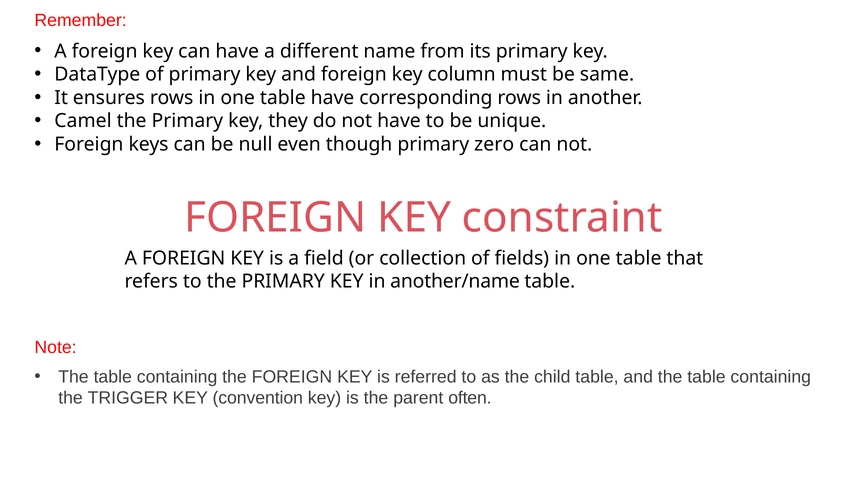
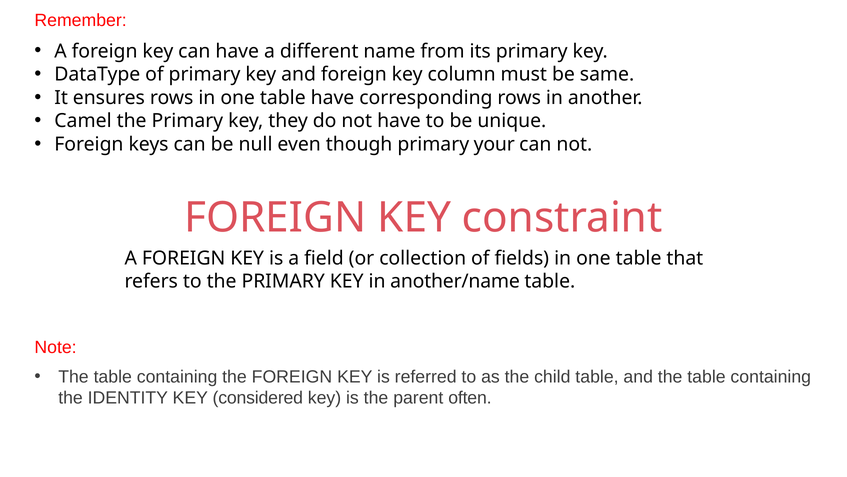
zero: zero -> your (494, 144)
TRIGGER: TRIGGER -> IDENTITY (128, 398)
convention: convention -> considered (258, 398)
